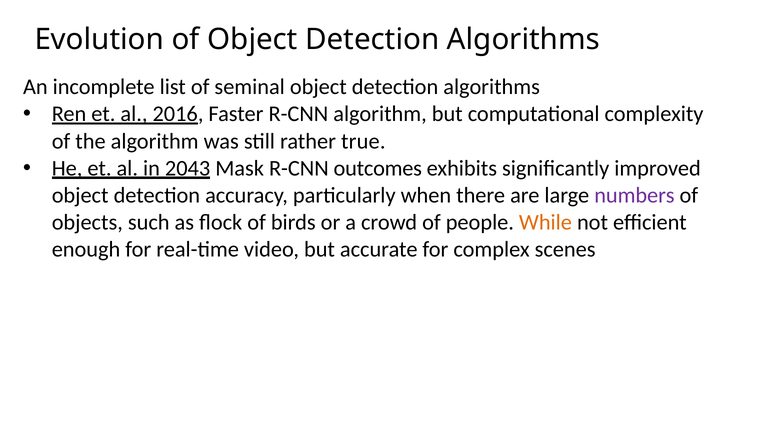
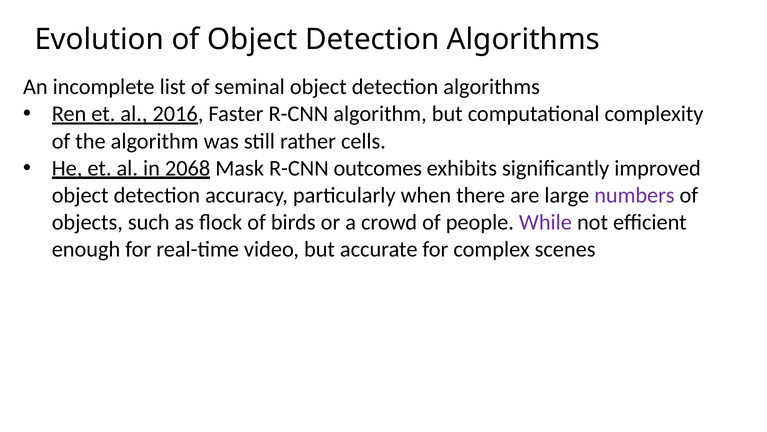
true: true -> cells (363, 141)
2043: 2043 -> 2068 (188, 168)
While colour: orange -> purple (545, 222)
